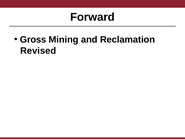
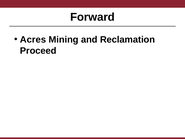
Gross: Gross -> Acres (33, 39)
Revised: Revised -> Proceed (38, 51)
